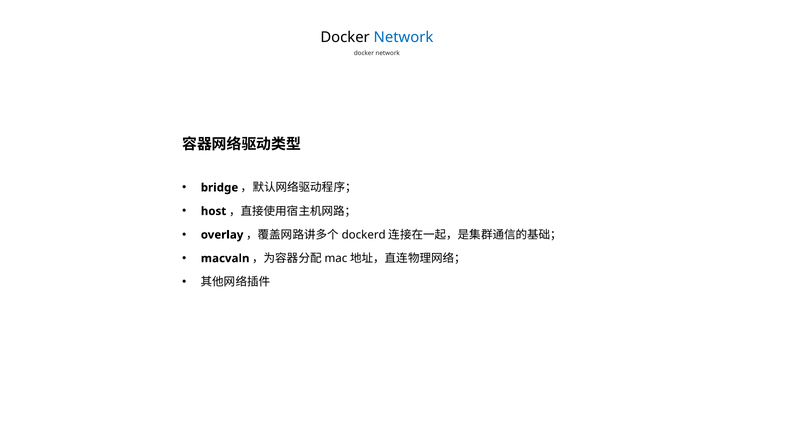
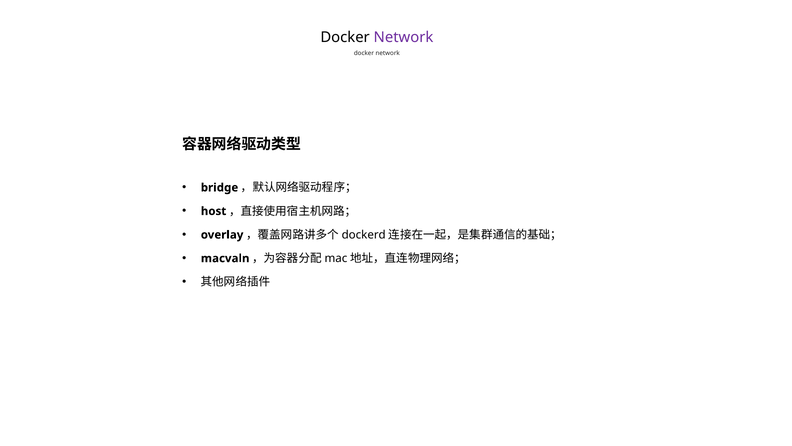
Network colour: blue -> purple (403, 38)
